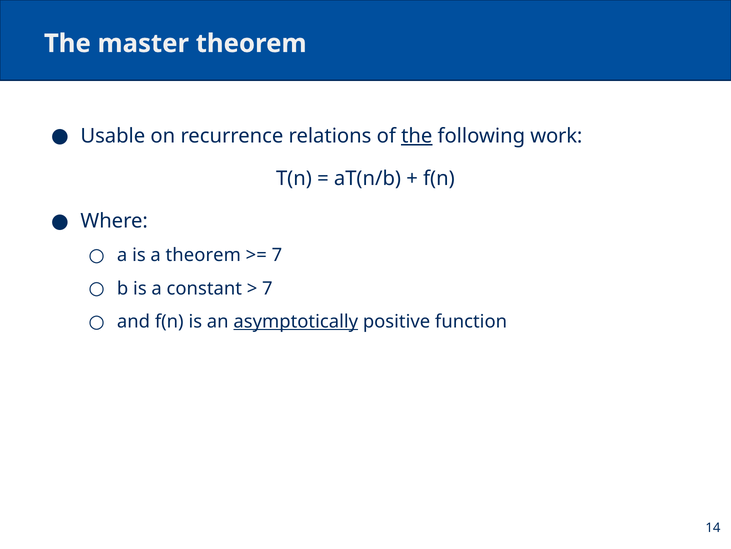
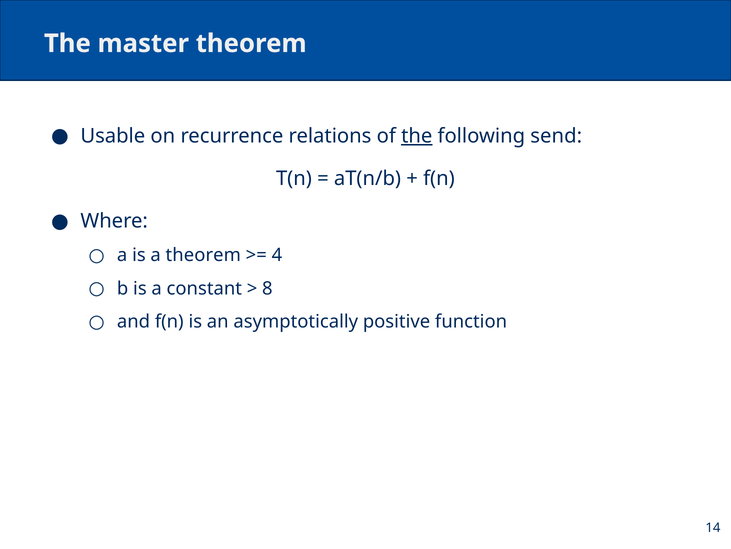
work: work -> send (556, 136)
7: 7 -> 4 (277, 255)
7: 7 -> 8 (267, 288)
asymptotically underline: present -> none (296, 321)
